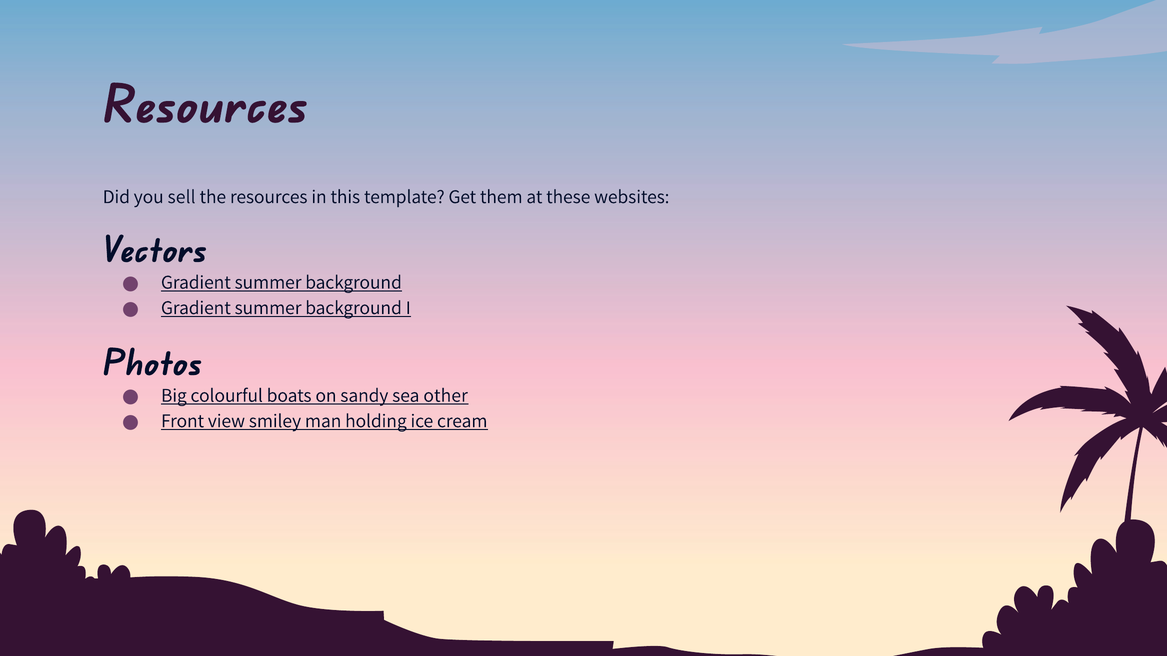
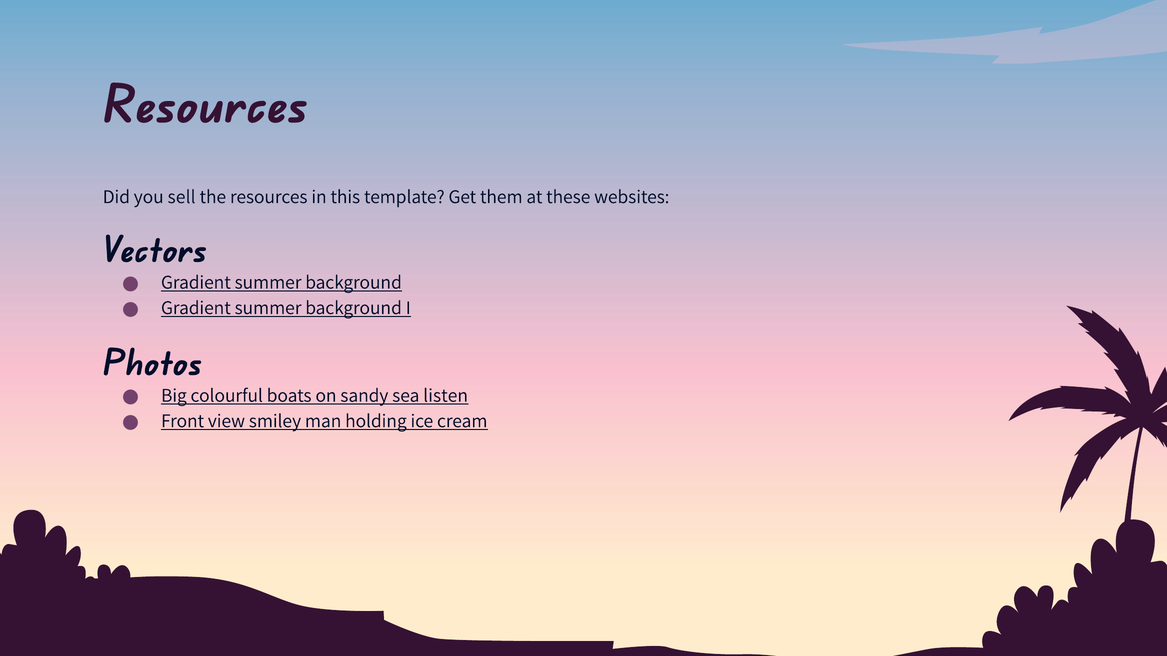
other: other -> listen (446, 396)
